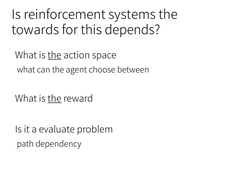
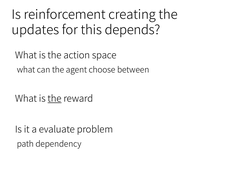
systems: systems -> creating (132, 15)
towards: towards -> updates (35, 30)
the underline: present -> none (55, 55)
